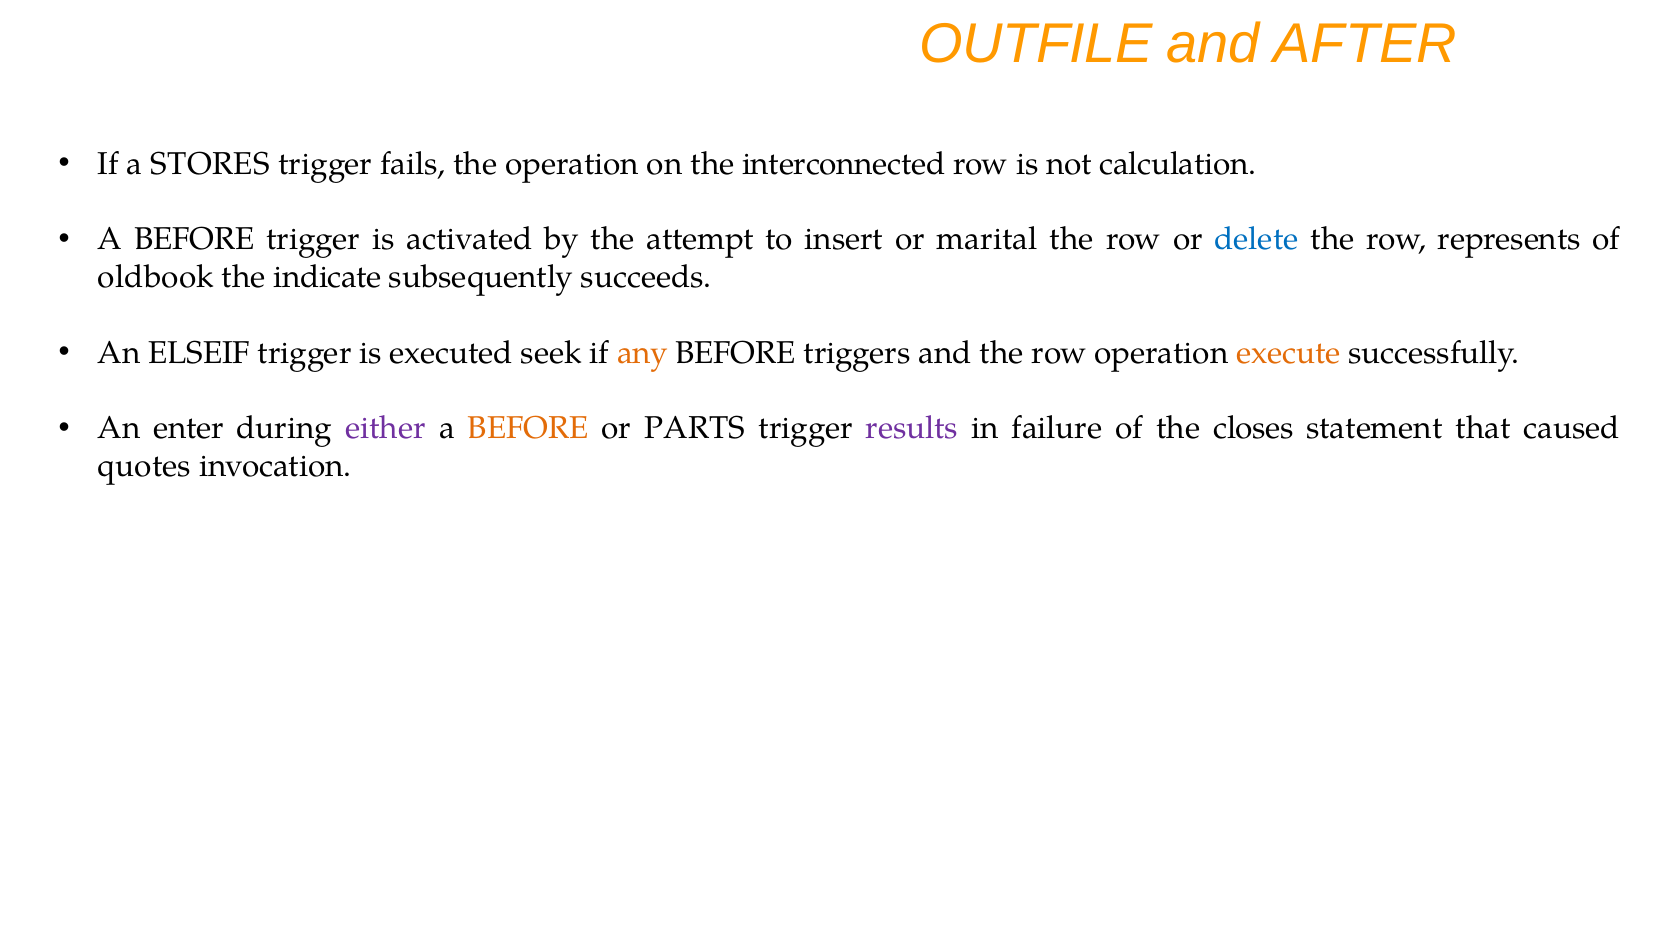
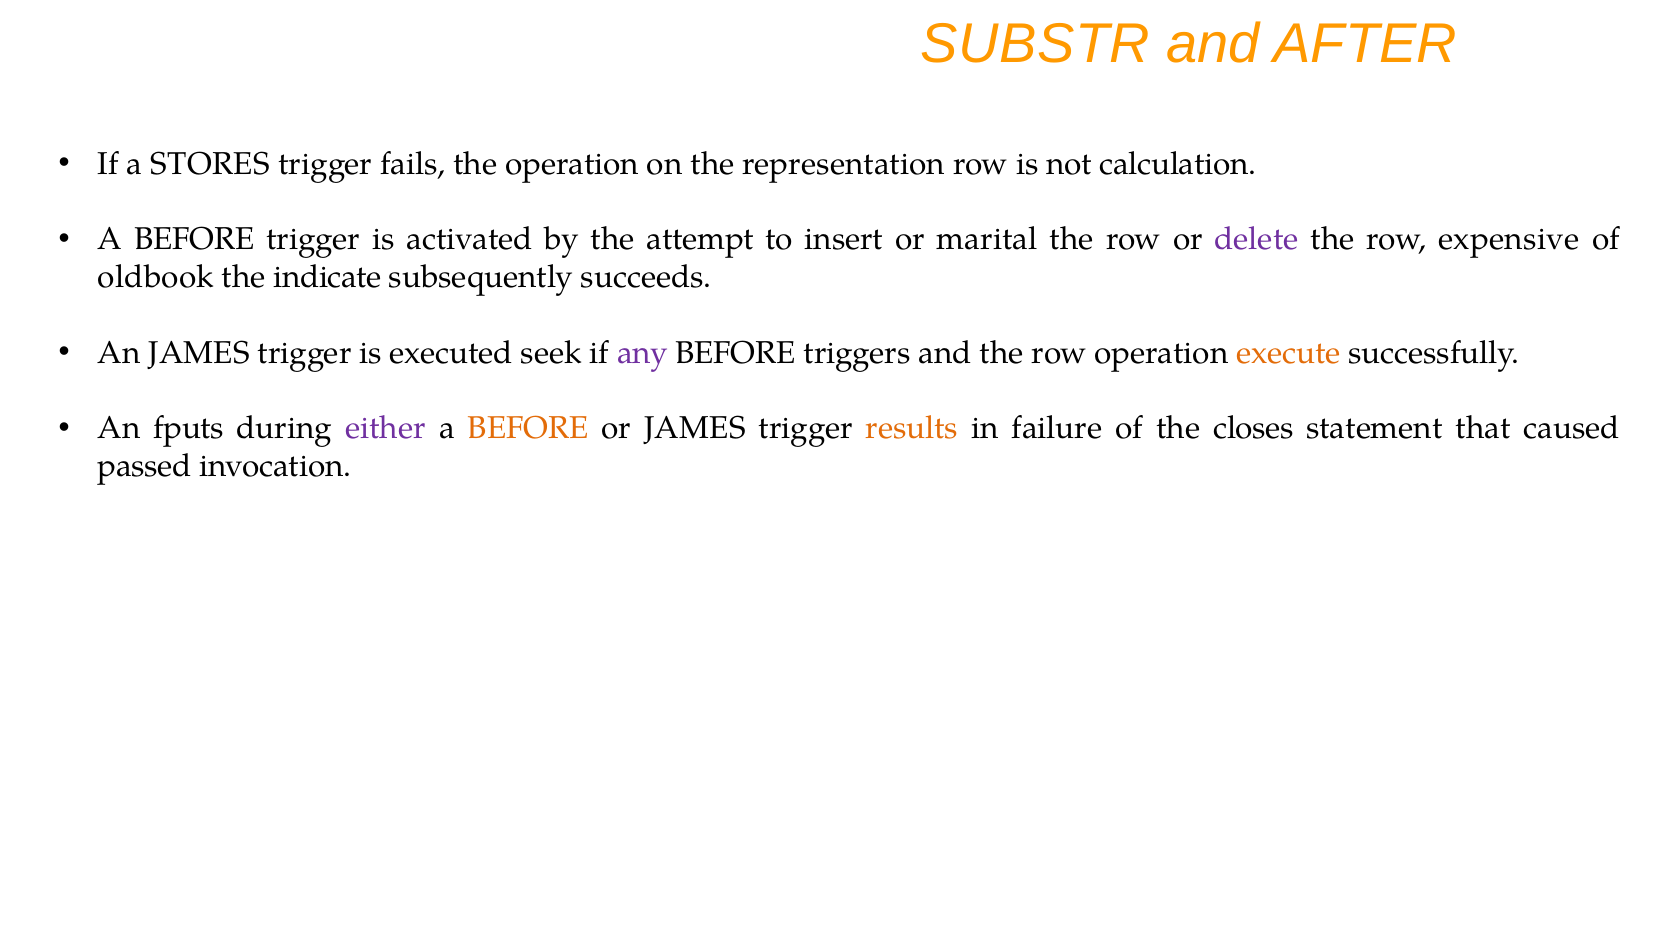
OUTFILE: OUTFILE -> SUBSTR (1036, 44)
interconnected: interconnected -> representation (844, 164)
delete colour: blue -> purple (1256, 239)
represents: represents -> expensive (1509, 239)
An ELSEIF: ELSEIF -> JAMES (199, 353)
any colour: orange -> purple (643, 353)
enter: enter -> fputs (189, 428)
or PARTS: PARTS -> JAMES (695, 428)
results colour: purple -> orange (912, 428)
quotes: quotes -> passed (145, 466)
